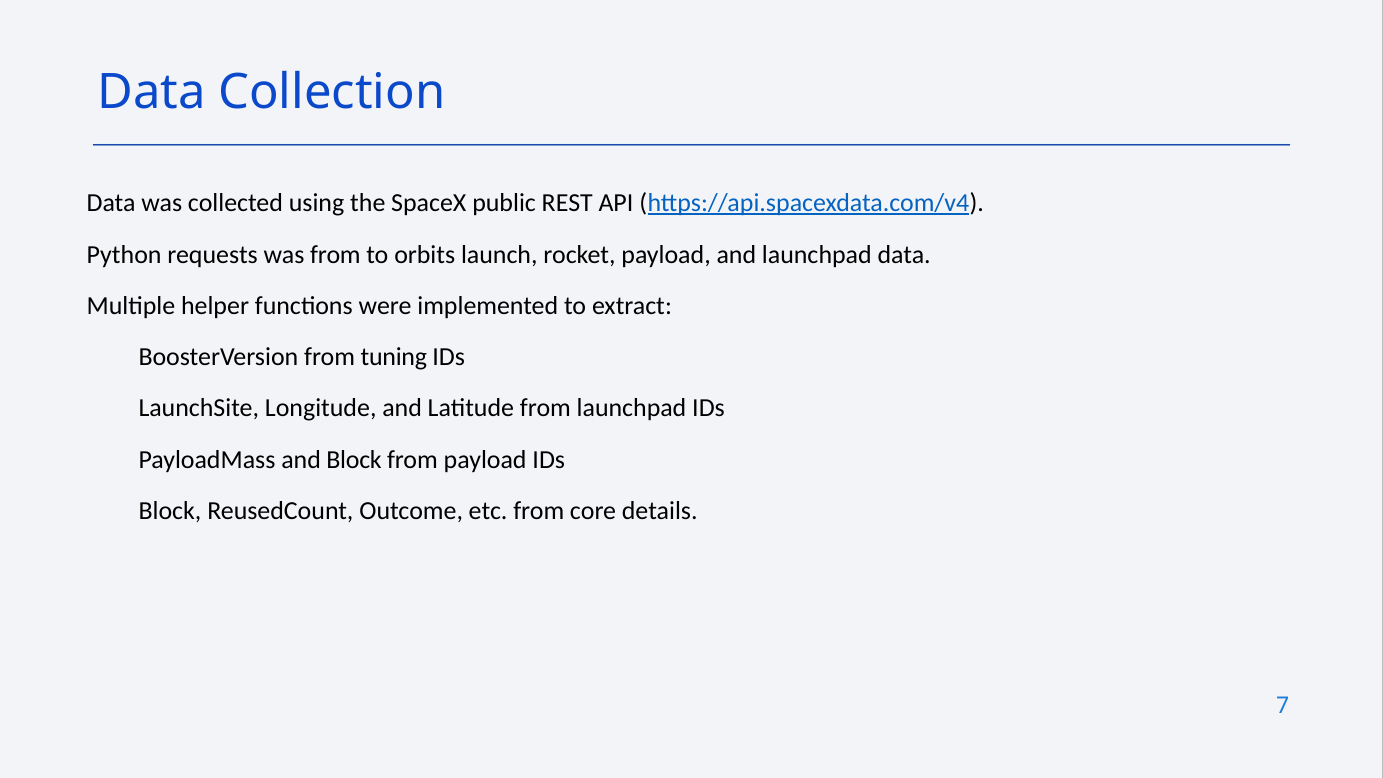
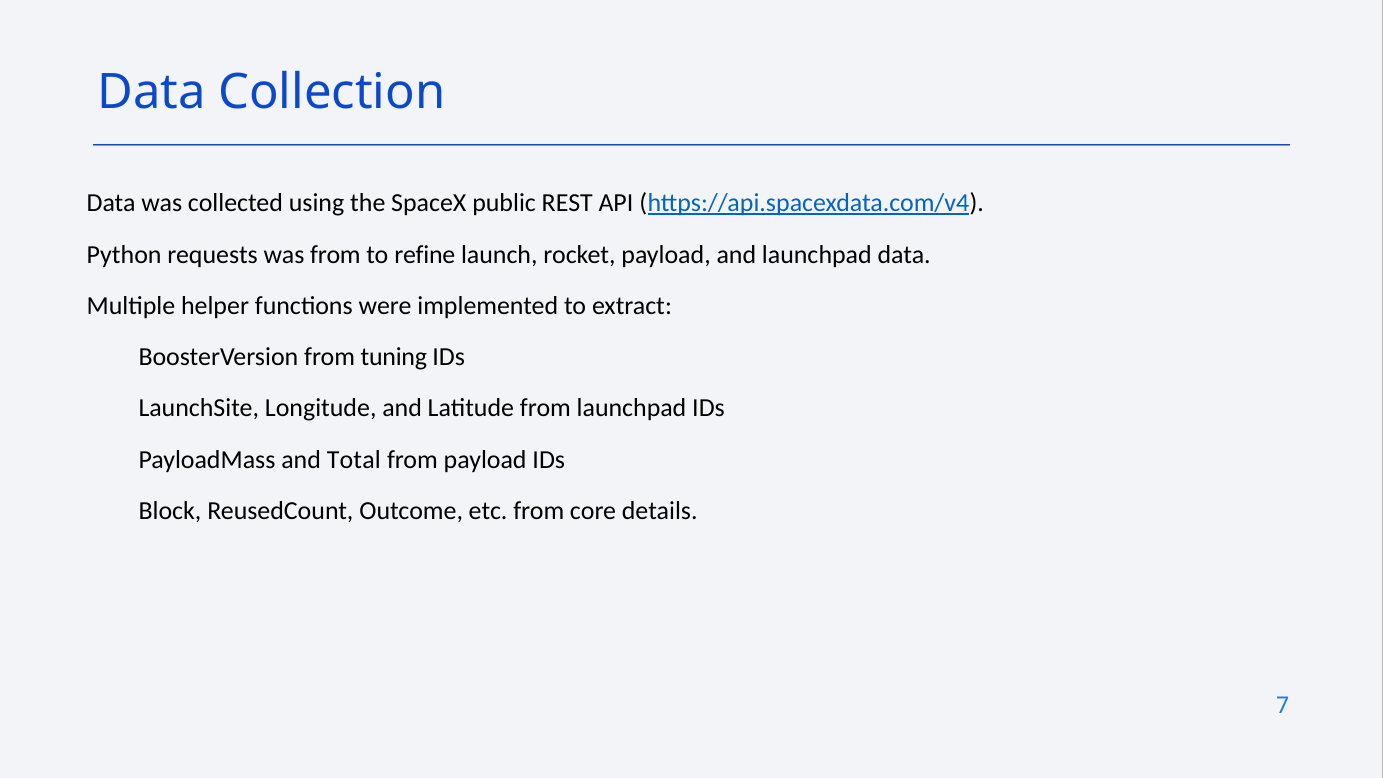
orbits: orbits -> refine (425, 255)
and Block: Block -> Total (354, 460)
